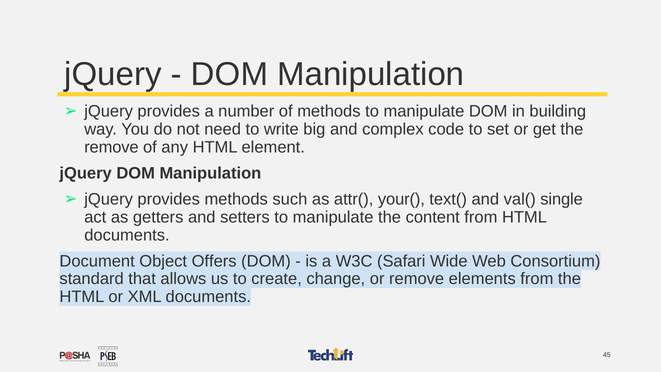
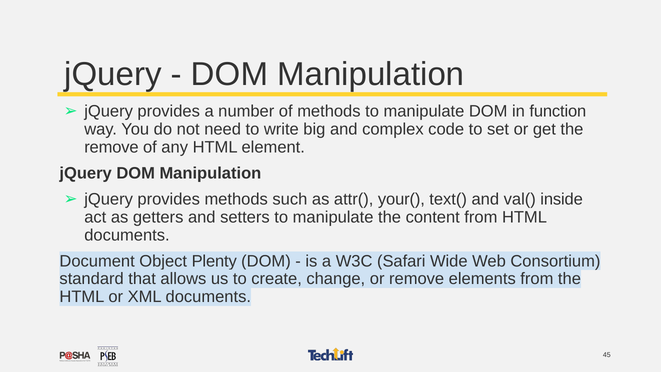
building: building -> function (558, 111)
single: single -> inside (562, 199)
Offers: Offers -> Plenty (214, 261)
